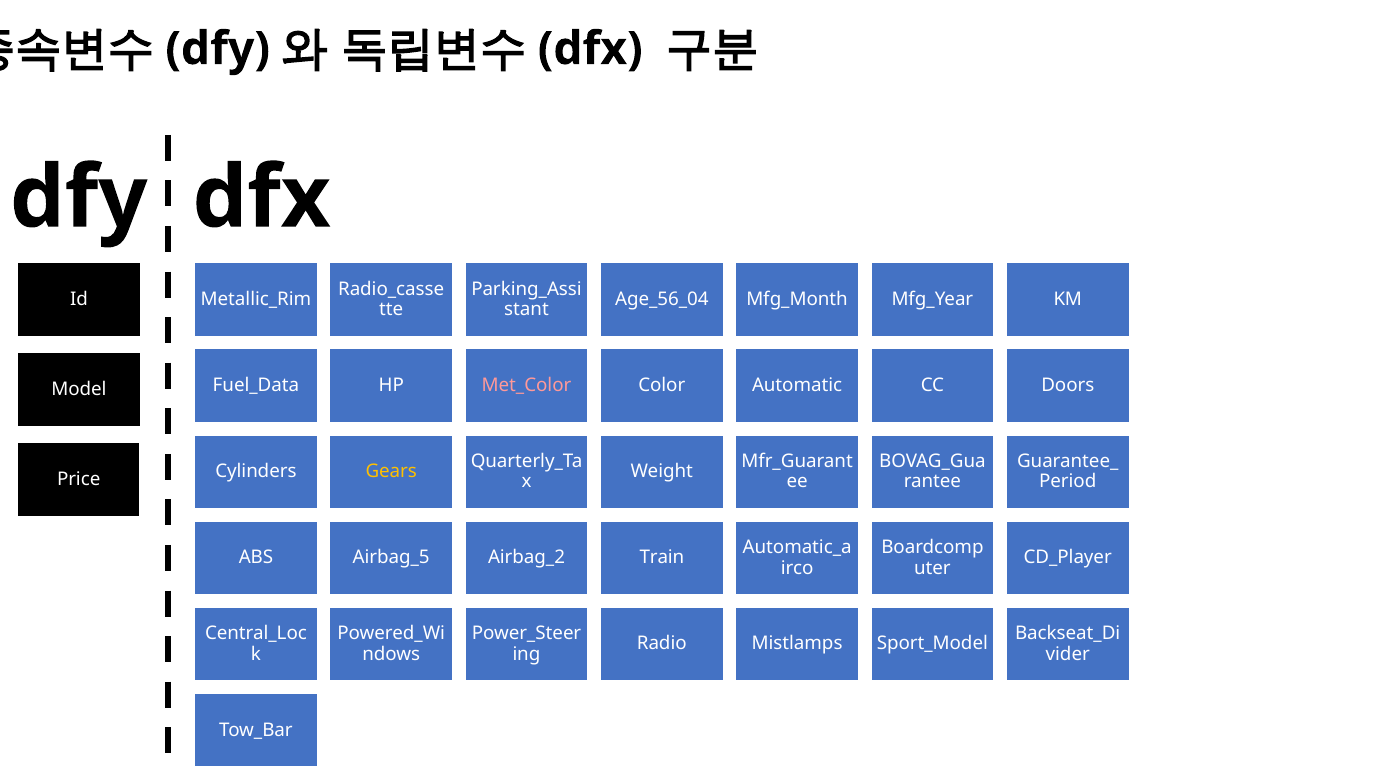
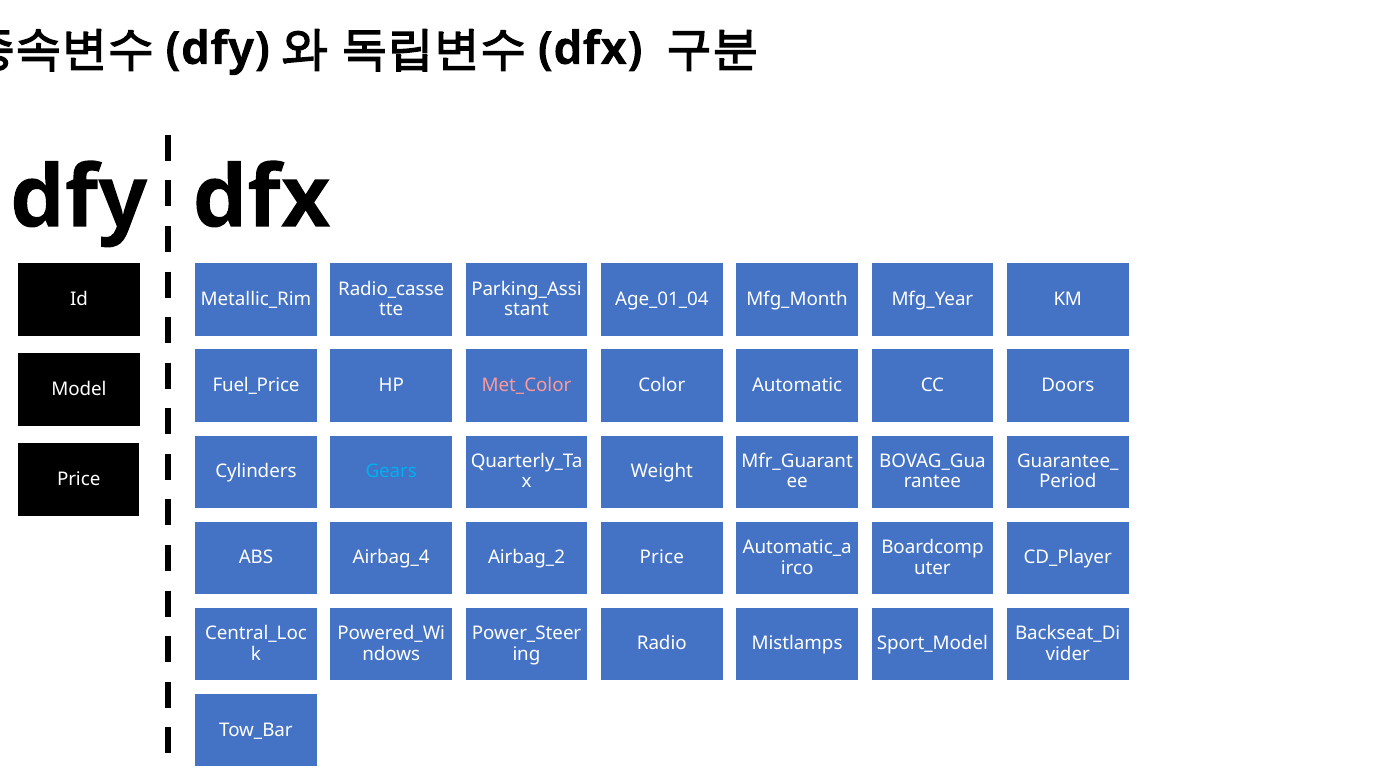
Age_56_04: Age_56_04 -> Age_01_04 (662, 299)
Fuel_Data: Fuel_Data -> Fuel_Price (256, 386)
Gears colour: yellow -> light blue (391, 472)
Airbag_5: Airbag_5 -> Airbag_4 (391, 558)
Airbag_2 Train: Train -> Price (662, 558)
